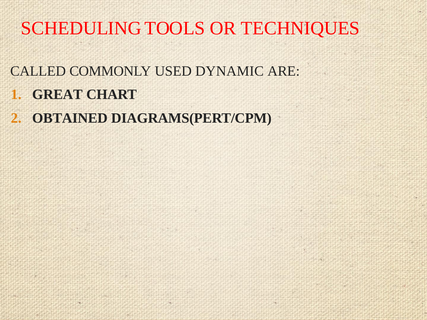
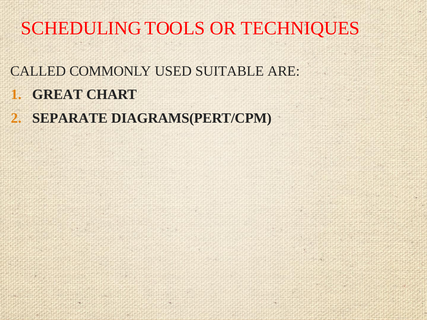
DYNAMIC: DYNAMIC -> SUITABLE (230, 71)
OBTAINED: OBTAINED -> SEPARATE (70, 118)
